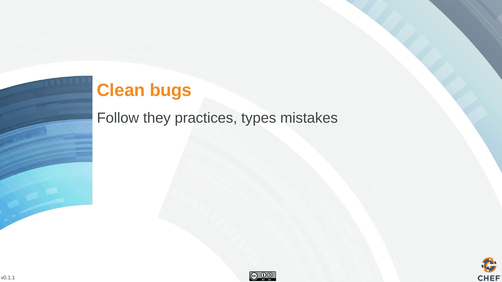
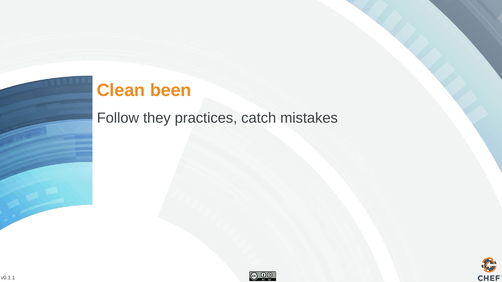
bugs: bugs -> been (171, 90)
types: types -> catch (259, 118)
